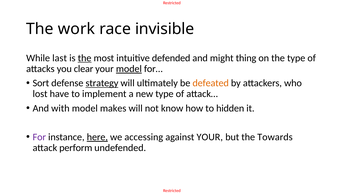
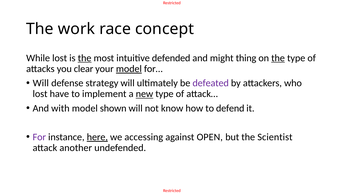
invisible: invisible -> concept (165, 29)
While last: last -> lost (60, 58)
the underline: none -> present (278, 58)
Sort: Sort -> Will (41, 83)
strategy underline: present -> none (102, 83)
defeated colour: orange -> purple (211, 83)
new underline: none -> present (144, 94)
makes: makes -> shown (113, 109)
hidden: hidden -> defend (230, 109)
against YOUR: YOUR -> OPEN (210, 137)
Towards: Towards -> Scientist (275, 137)
perform: perform -> another (76, 148)
